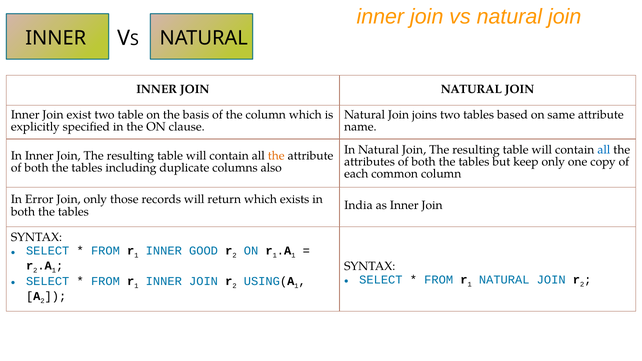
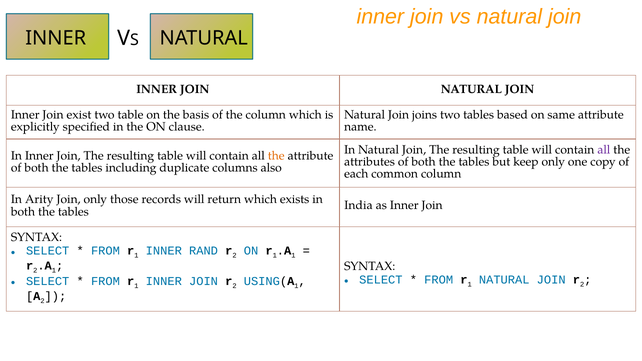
all colour: blue -> purple (604, 150)
Error: Error -> Arity (39, 200)
GOOD: GOOD -> RAND (204, 251)
